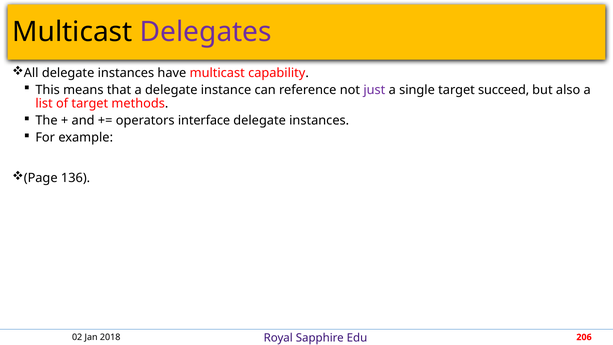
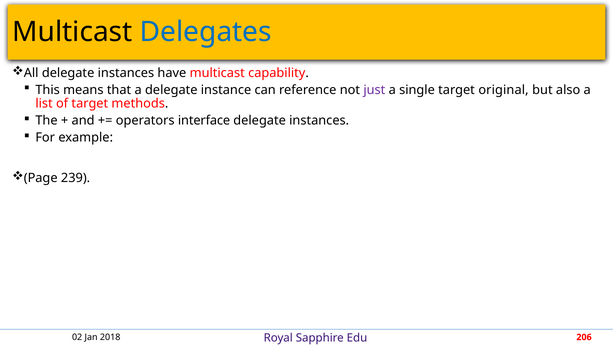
Delegates colour: purple -> blue (206, 32)
succeed: succeed -> original (504, 90)
136: 136 -> 239 (76, 178)
